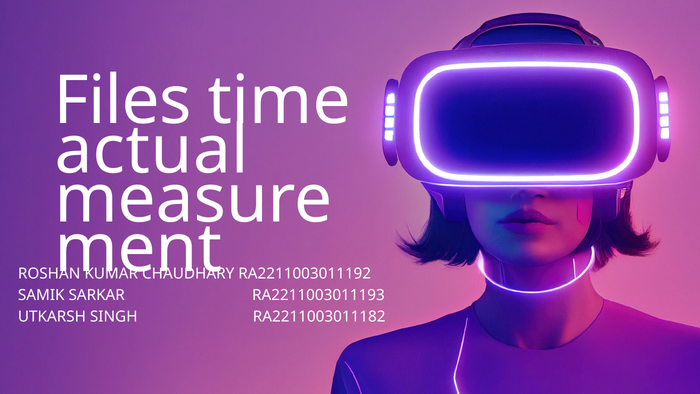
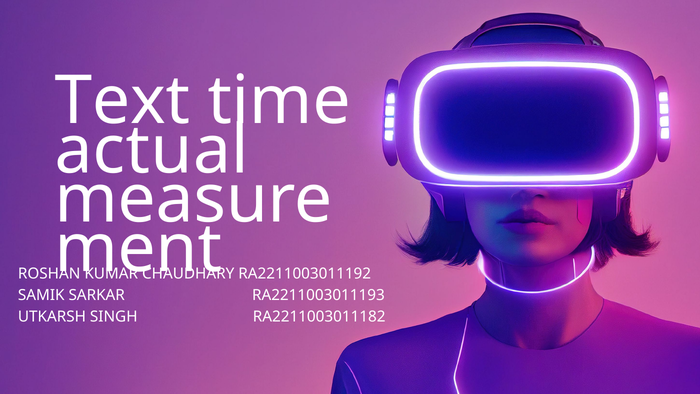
Files: Files -> Text (122, 101)
